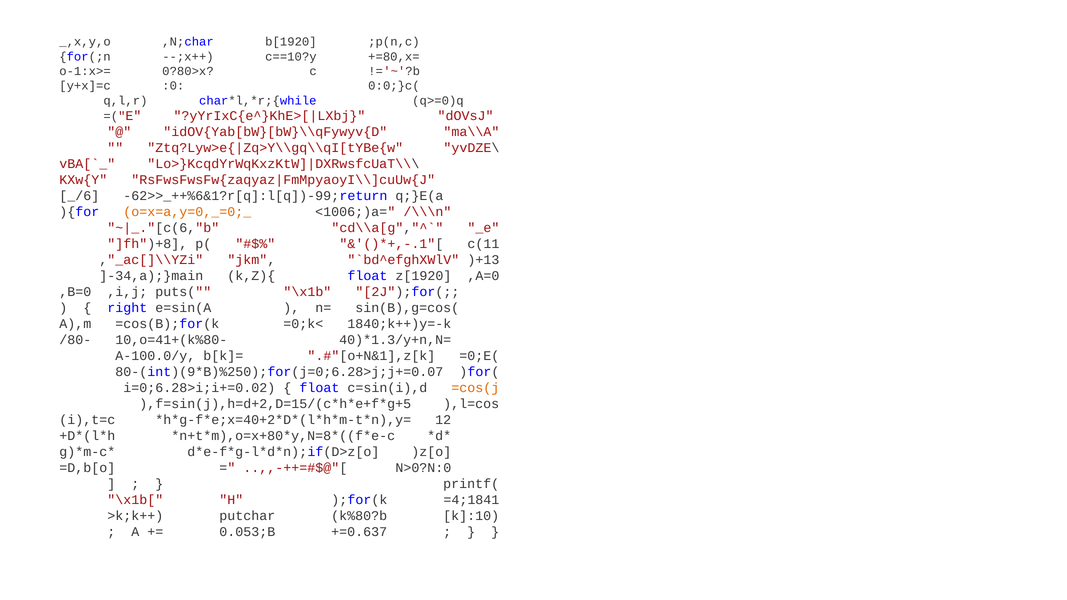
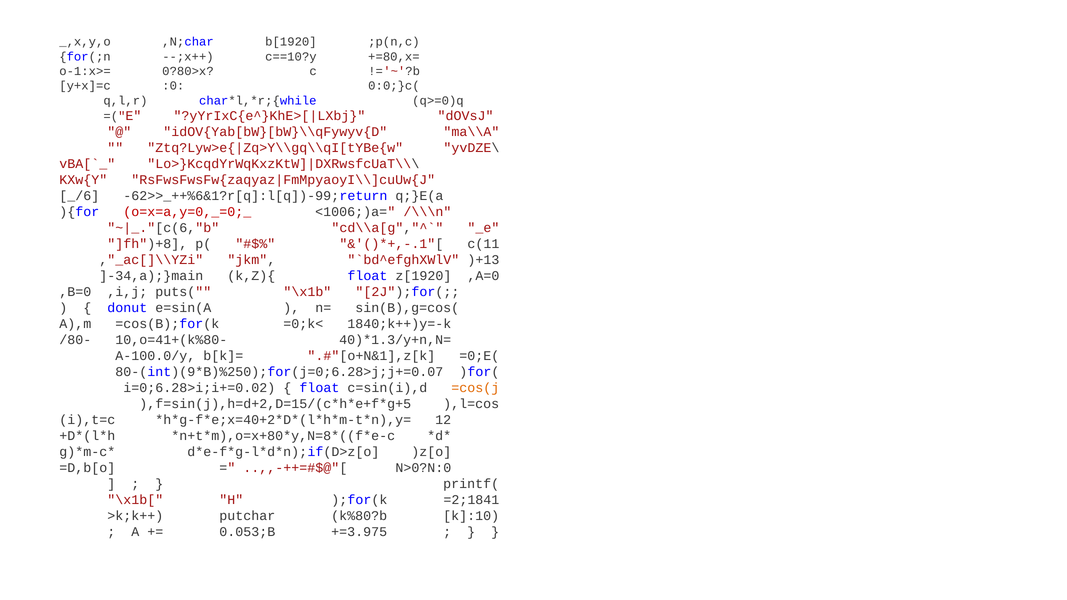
o=x=a,y=0,_=0;_ colour: orange -> red (187, 212)
right: right -> donut (127, 308)
=4;1841: =4;1841 -> =2;1841 (471, 500)
+=0.637: +=0.637 -> +=3.975 (359, 532)
